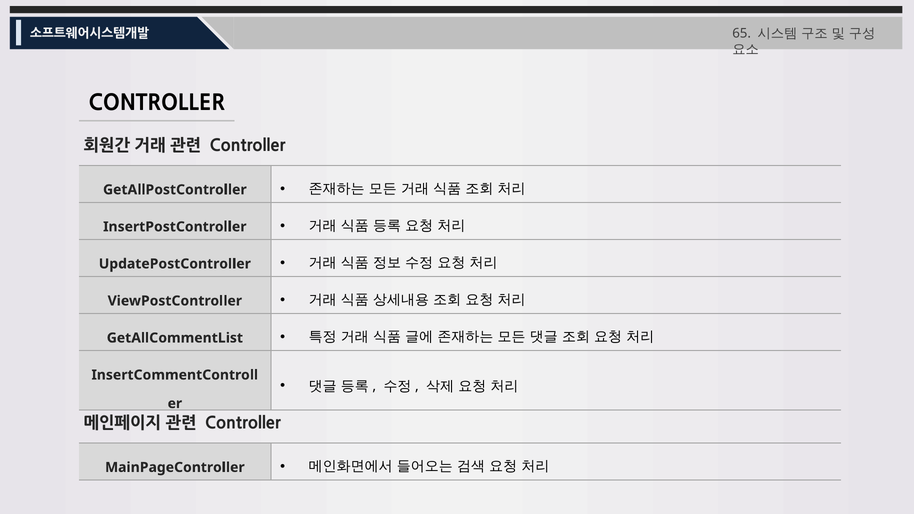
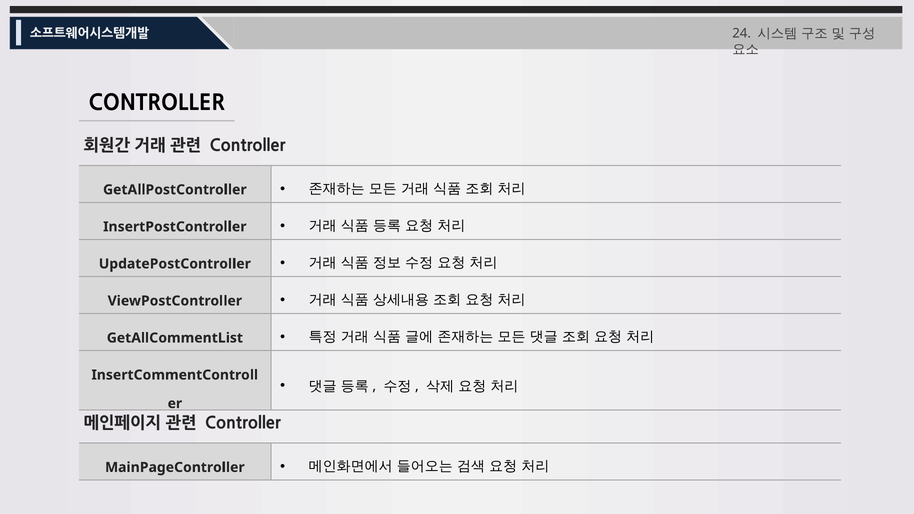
65: 65 -> 24 (742, 33)
